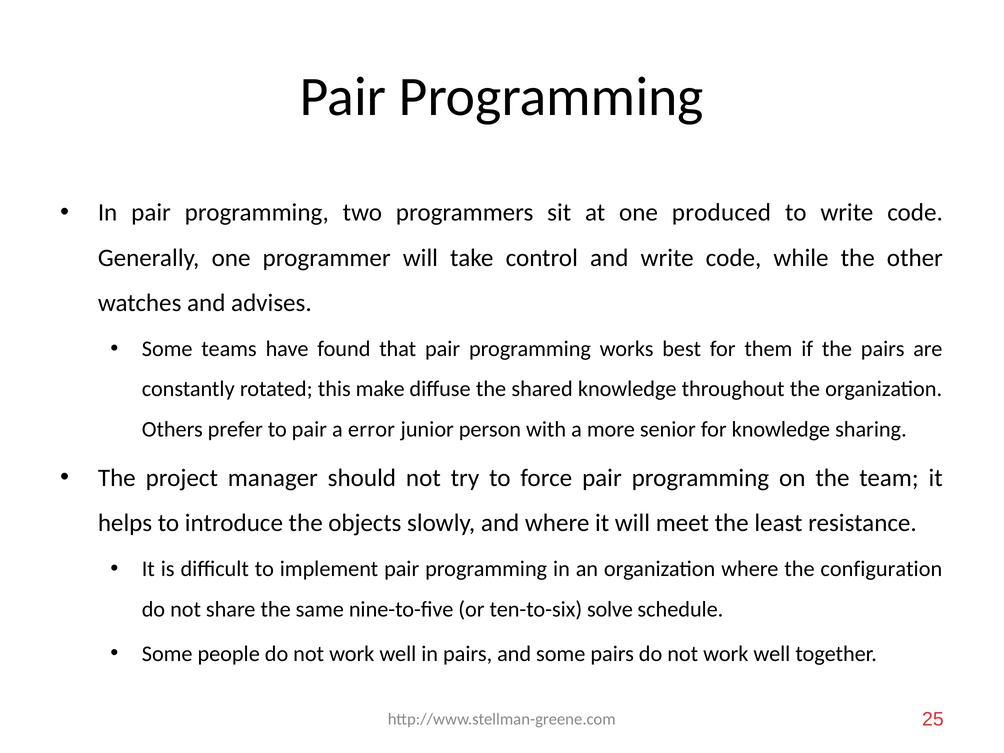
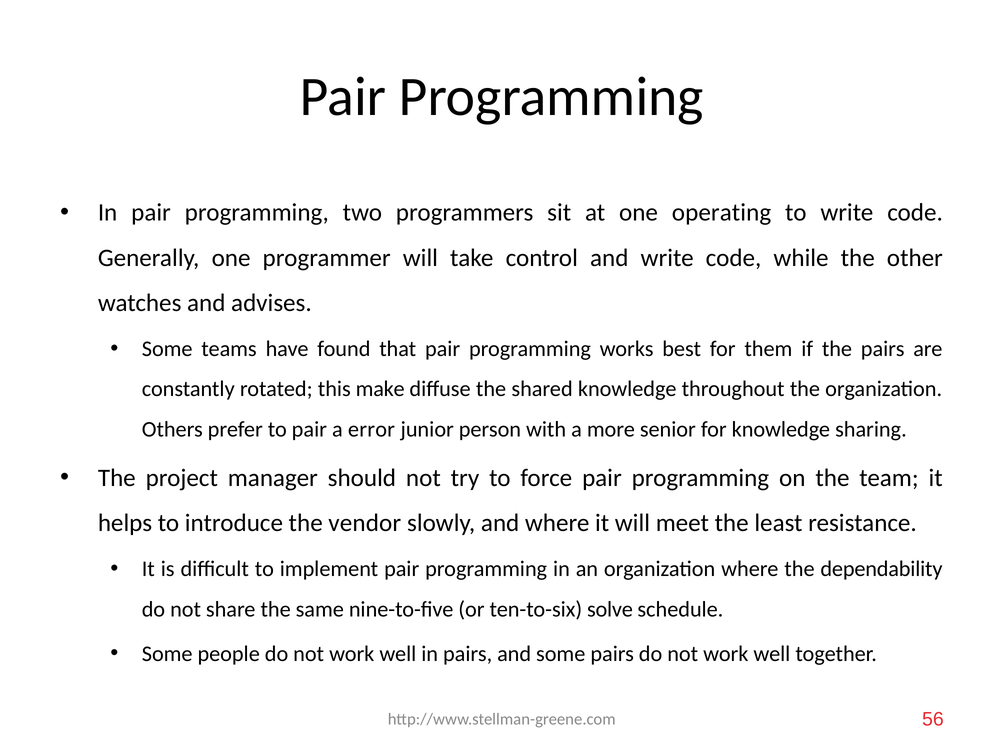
produced: produced -> operating (722, 213)
objects: objects -> vendor (365, 523)
configuration: configuration -> dependability (881, 569)
25: 25 -> 56 (933, 719)
